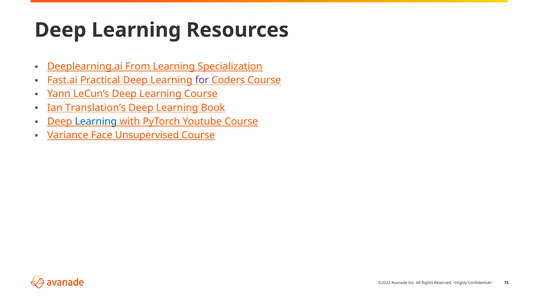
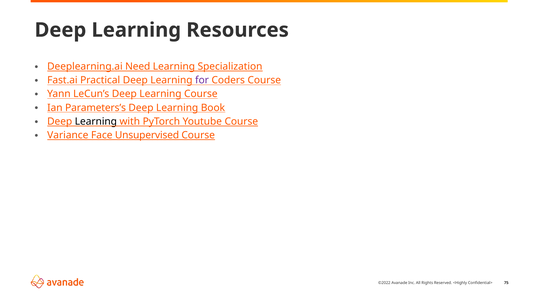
From: From -> Need (138, 66)
Translation’s: Translation’s -> Parameters’s (96, 108)
Learning colour: blue -> black (96, 121)
